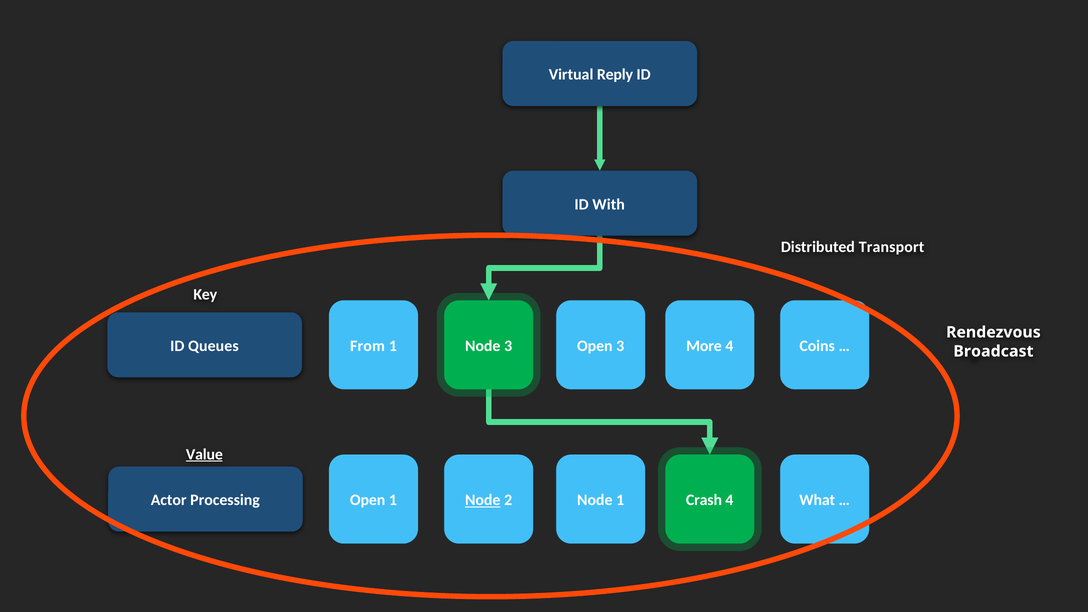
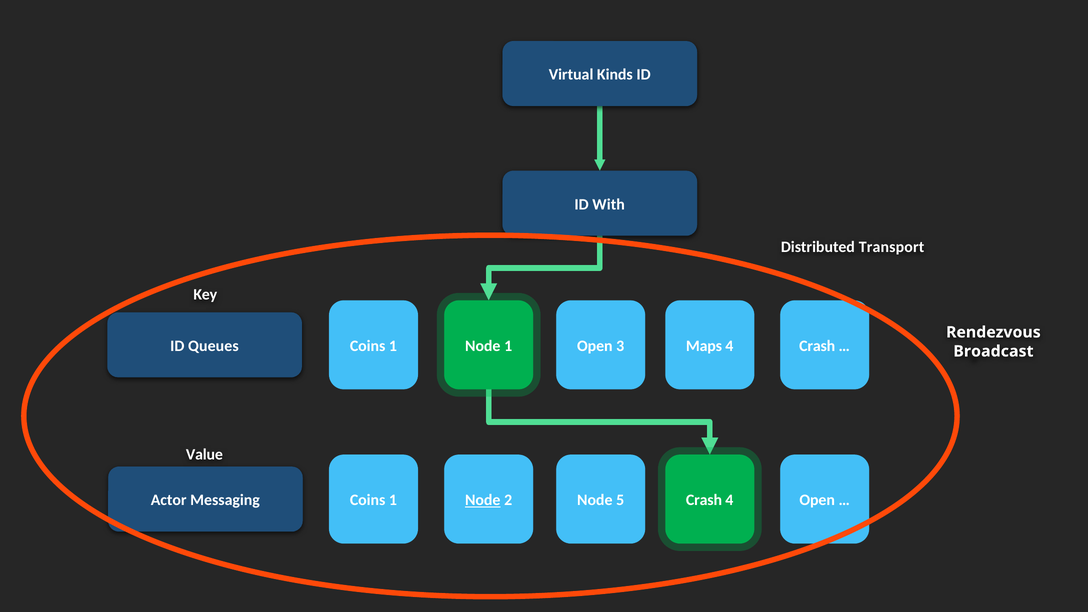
Reply: Reply -> Kinds (615, 75)
From: From -> Coins (368, 346)
Node 3: 3 -> 1 (508, 346)
More: More -> Maps (704, 346)
4 Coins: Coins -> Crash (817, 346)
Value underline: present -> none (204, 454)
Processing: Processing -> Messaging (225, 500)
Open: Open -> Coins (368, 500)
Node 1: 1 -> 5 (620, 500)
4 What: What -> Open (817, 500)
